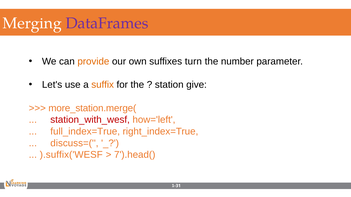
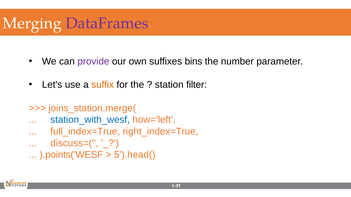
provide colour: orange -> purple (93, 62)
turn: turn -> bins (193, 62)
give: give -> filter (197, 85)
more_station.merge(: more_station.merge( -> joins_station.merge( (92, 108)
station_with_wesf colour: red -> blue (90, 120)
).suffix('WESF: ).suffix('WESF -> ).points('WESF (71, 155)
7').head(: 7').head( -> 5').head( (135, 155)
